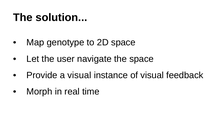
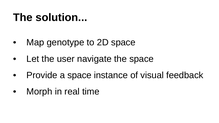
a visual: visual -> space (79, 75)
